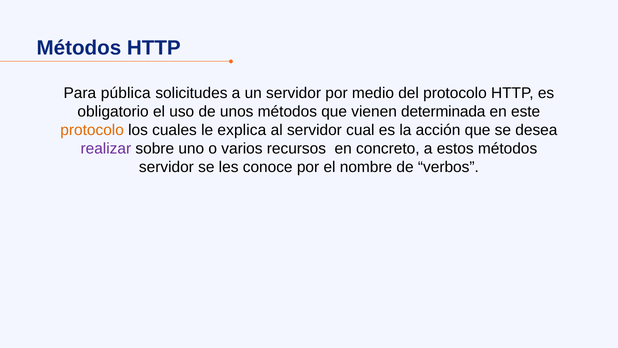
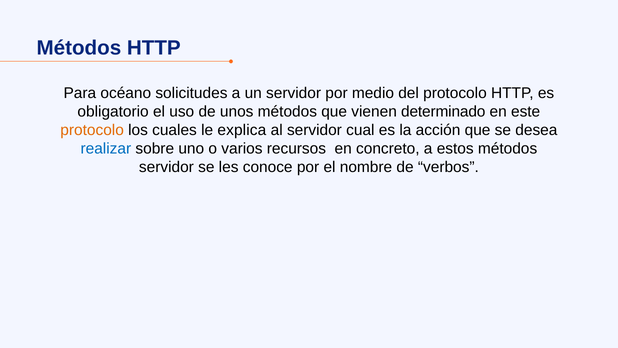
pública: pública -> océano (126, 93)
determinada: determinada -> determinado (443, 111)
realizar colour: purple -> blue (106, 149)
